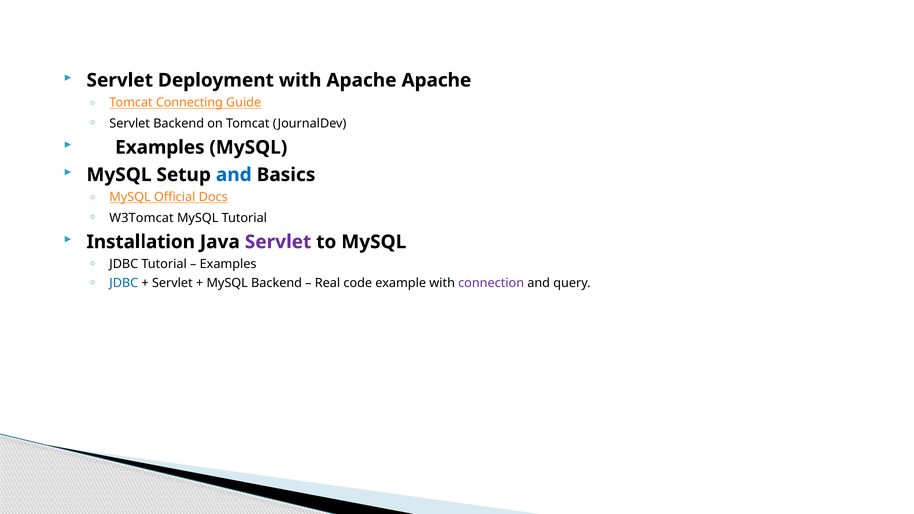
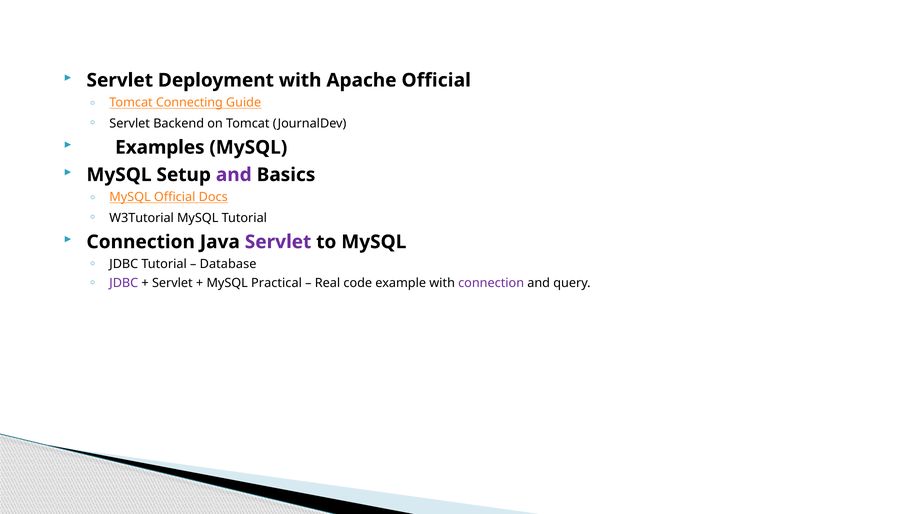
Apache Apache: Apache -> Official (436, 80)
and colour: blue -> purple (234, 175)
W3Tomcat: W3Tomcat -> W3Tutorial (142, 218)
Installation: Installation -> Connection (141, 242)
Examples: Examples -> Database (228, 264)
JDBC colour: blue -> purple (124, 283)
MySQL Backend: Backend -> Practical (277, 283)
